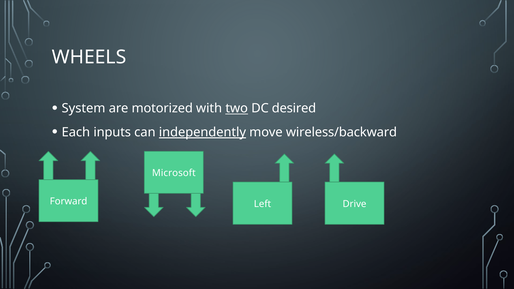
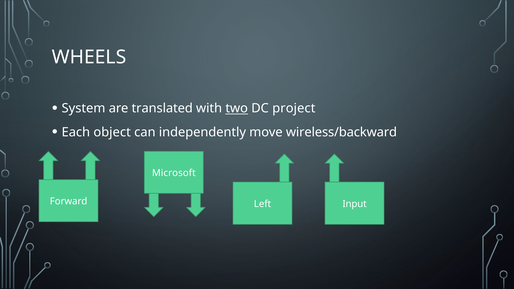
motorized: motorized -> translated (162, 108)
desired: desired -> project (294, 108)
inputs: inputs -> object (112, 132)
independently underline: present -> none (202, 132)
Drive: Drive -> Input (355, 204)
